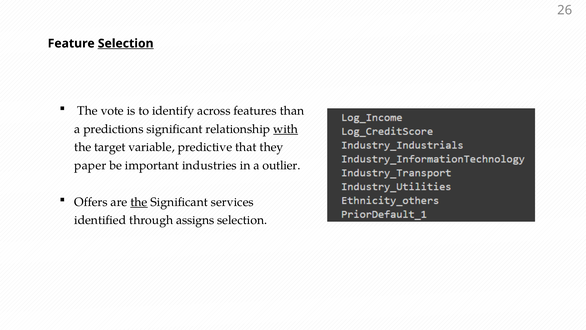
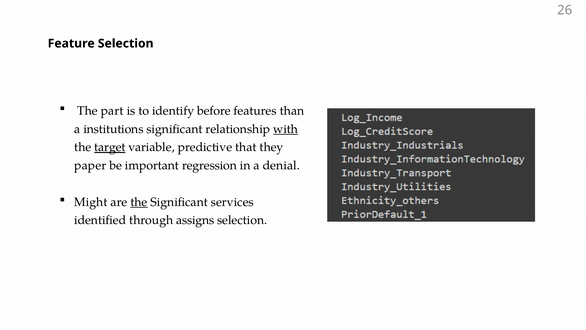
Selection underline: present -> none (126, 43)
vote: vote -> part (112, 111)
across: across -> before (214, 111)
predictions: predictions -> institutions (113, 129)
target underline: none -> present (110, 147)
industries: industries -> regression (209, 165)
outlier: outlier -> denial (281, 165)
Offers: Offers -> Might (91, 202)
